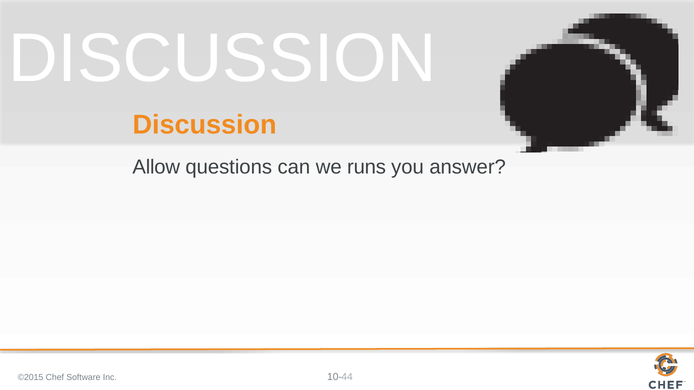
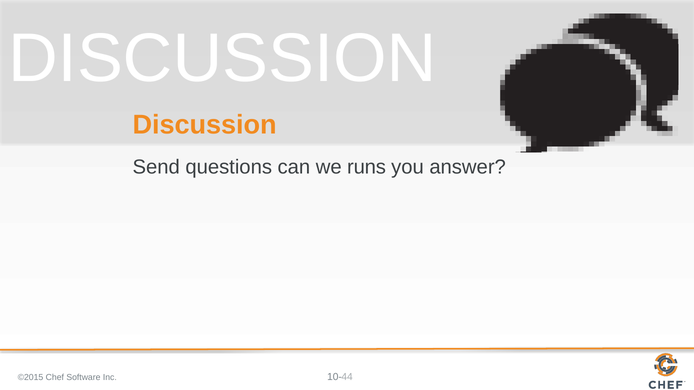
Allow: Allow -> Send (156, 167)
